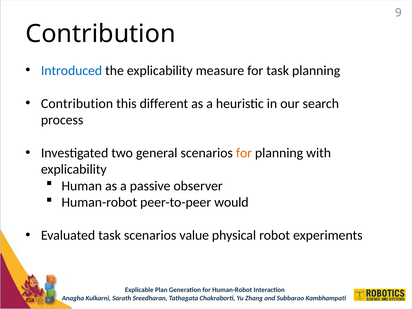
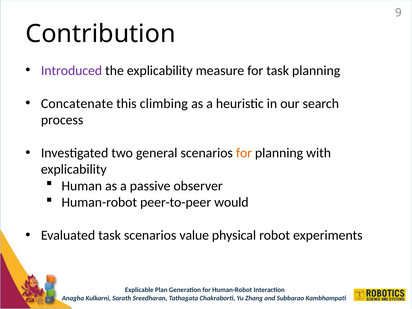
Introduced colour: blue -> purple (72, 71)
Contribution: Contribution -> Concatenate (77, 103)
different: different -> climbing (164, 103)
